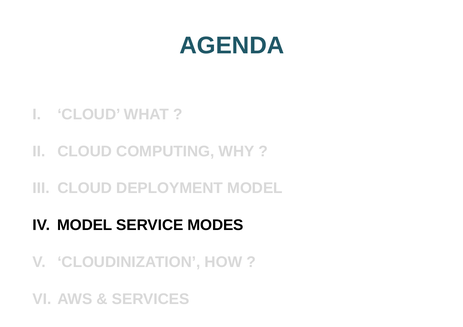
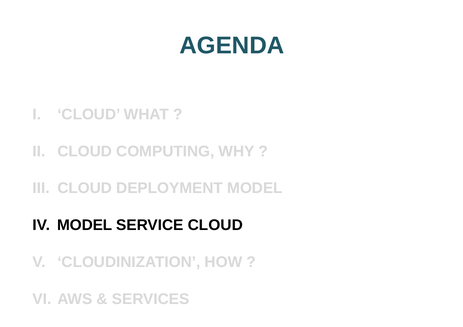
SERVICE MODES: MODES -> CLOUD (215, 225)
